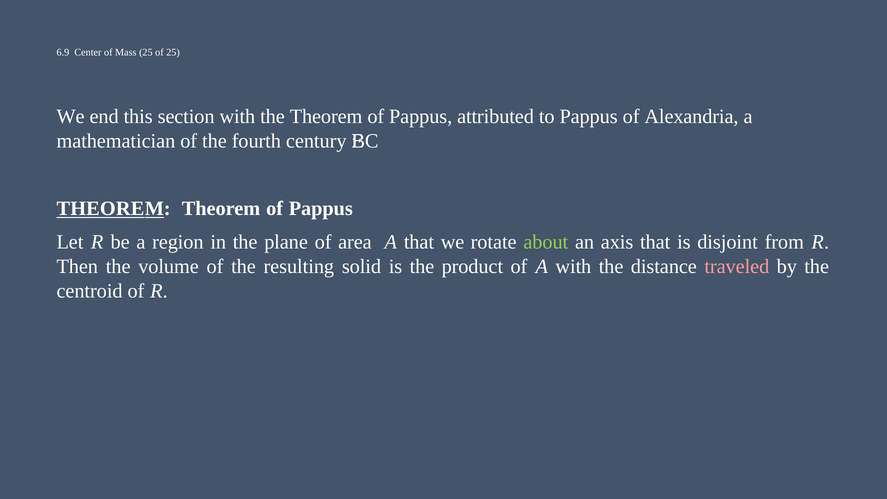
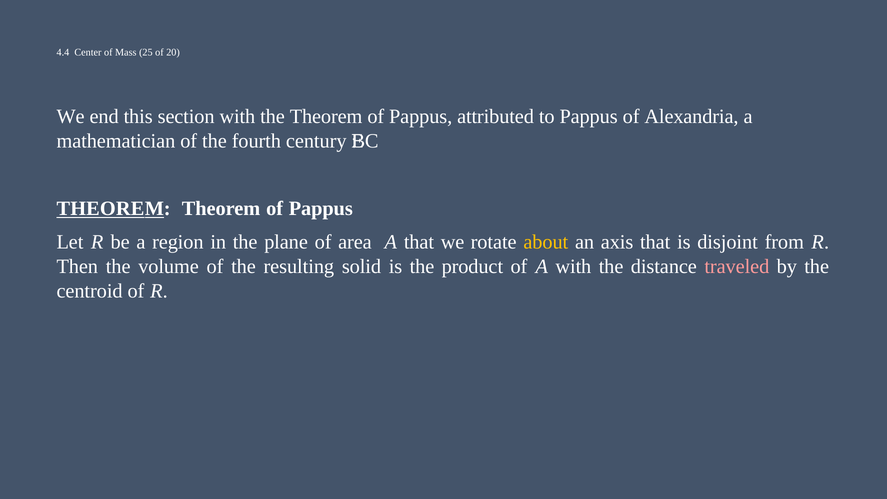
6.9: 6.9 -> 4.4 (63, 52)
of 25: 25 -> 20 (173, 52)
about colour: light green -> yellow (546, 242)
